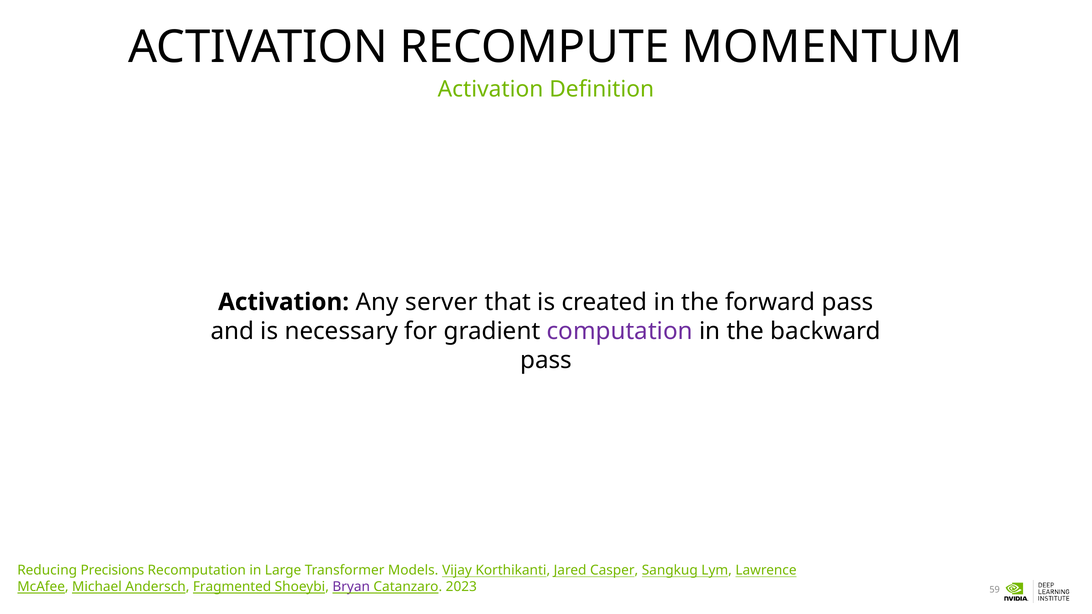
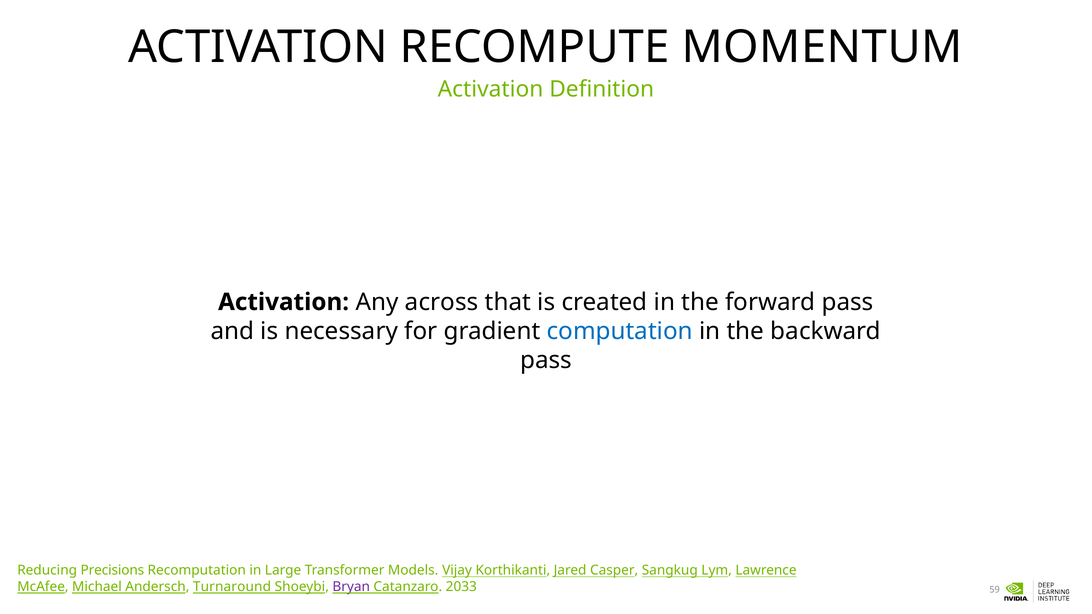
server: server -> across (442, 302)
computation colour: purple -> blue (620, 331)
Fragmented: Fragmented -> Turnaround (232, 587)
2023: 2023 -> 2033 (461, 587)
